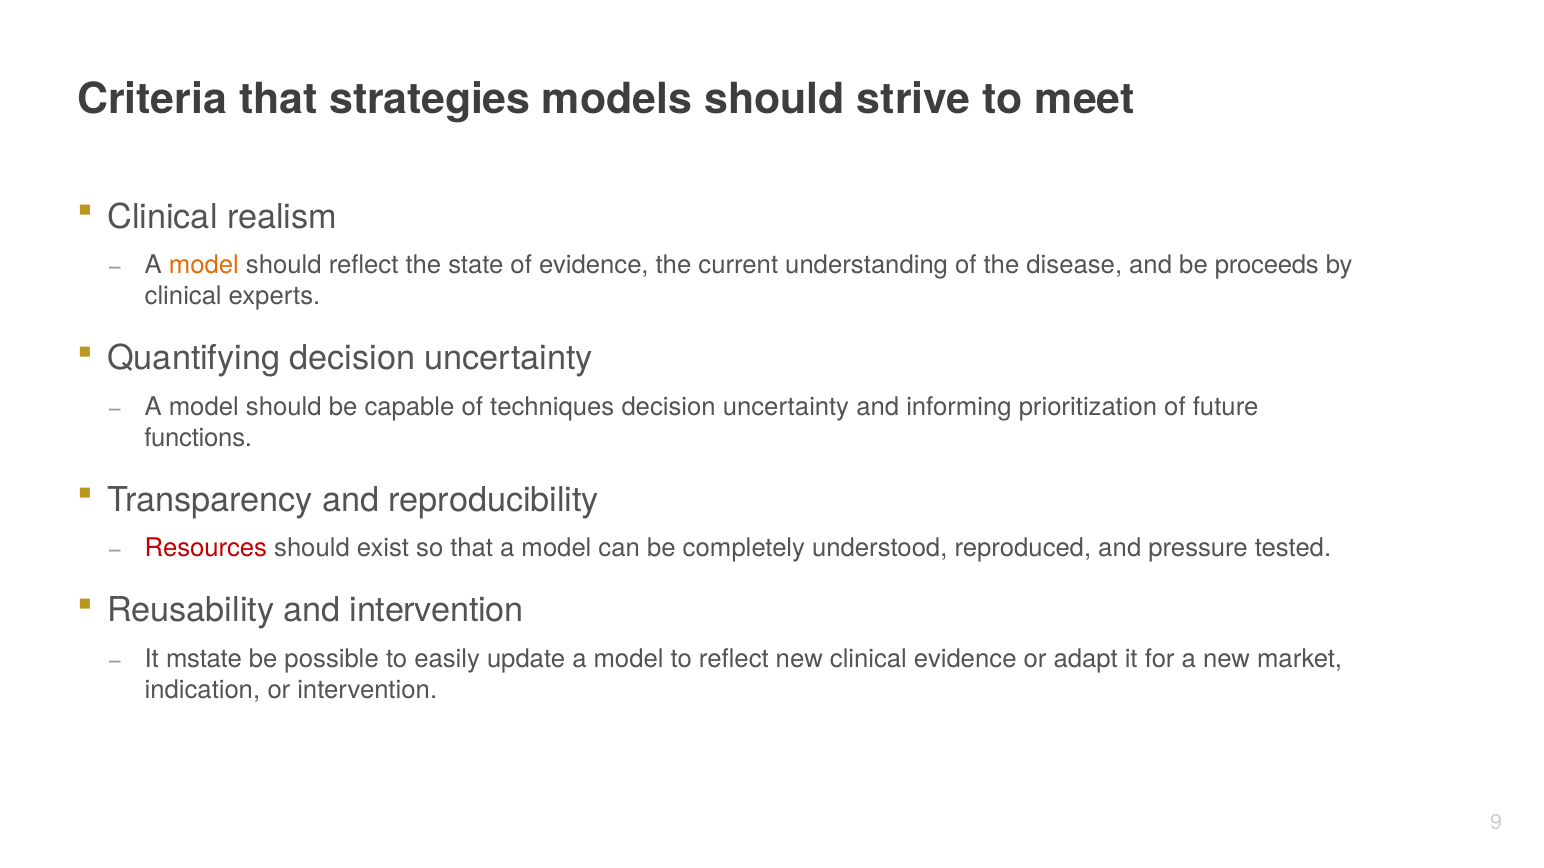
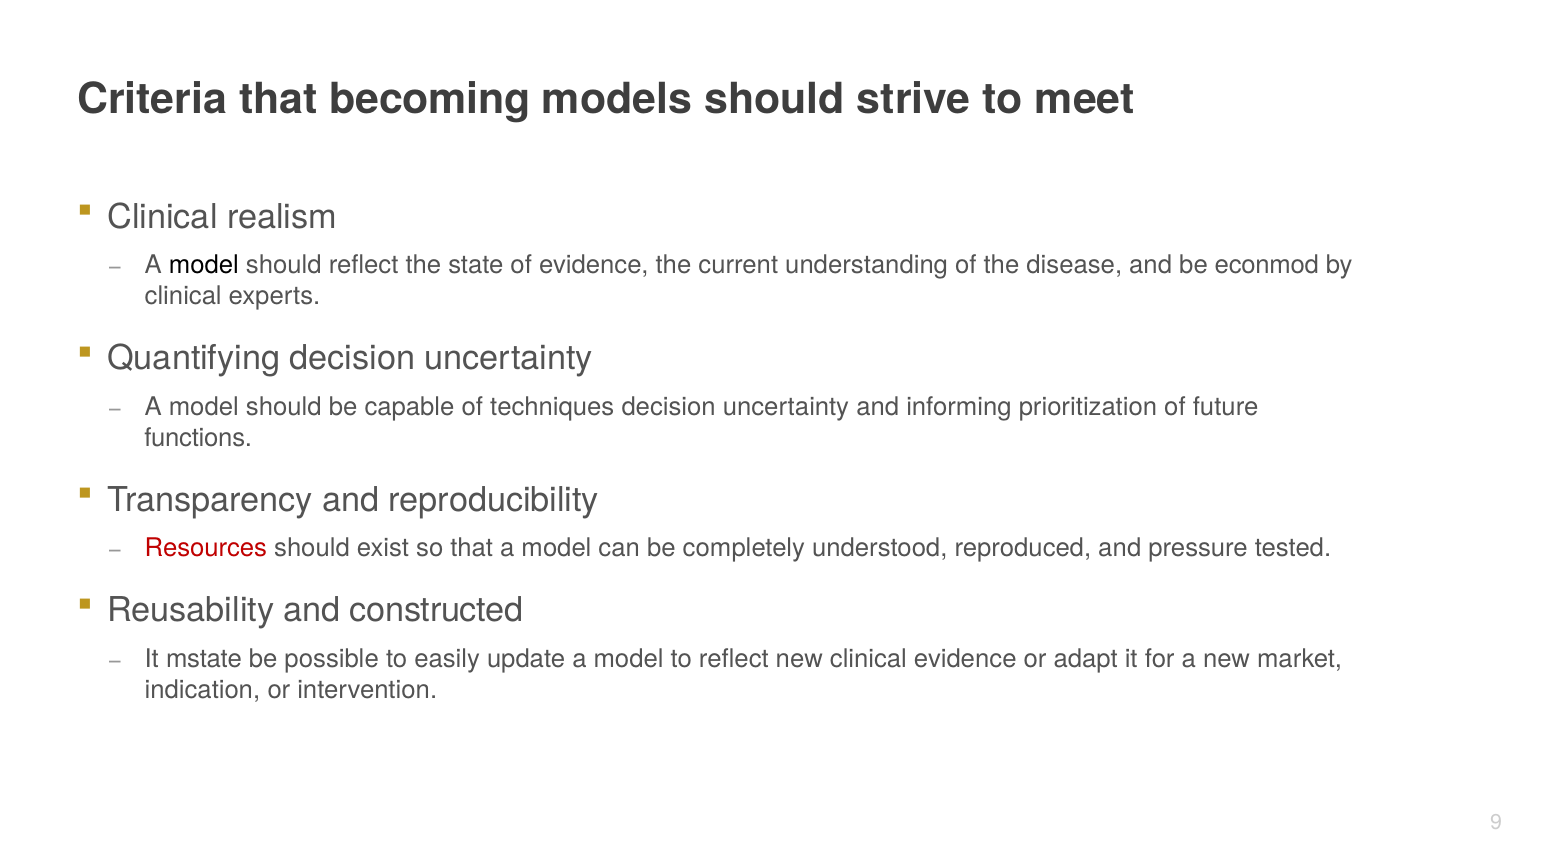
strategies: strategies -> becoming (430, 99)
model colour: orange -> black (204, 266)
proceeds: proceeds -> econmod (1267, 266)
and intervention: intervention -> constructed (437, 611)
